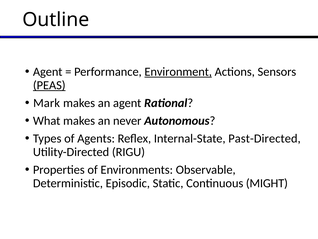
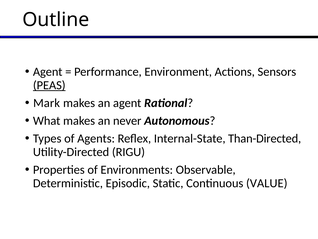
Environment underline: present -> none (178, 72)
Past-Directed: Past-Directed -> Than-Directed (265, 138)
MIGHT: MIGHT -> VALUE (267, 183)
